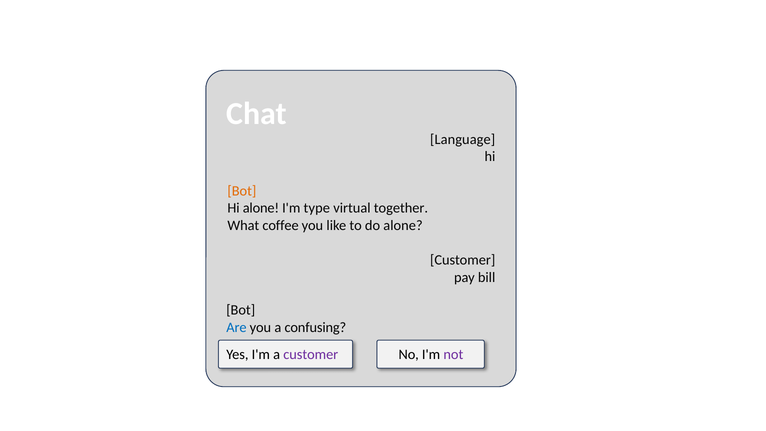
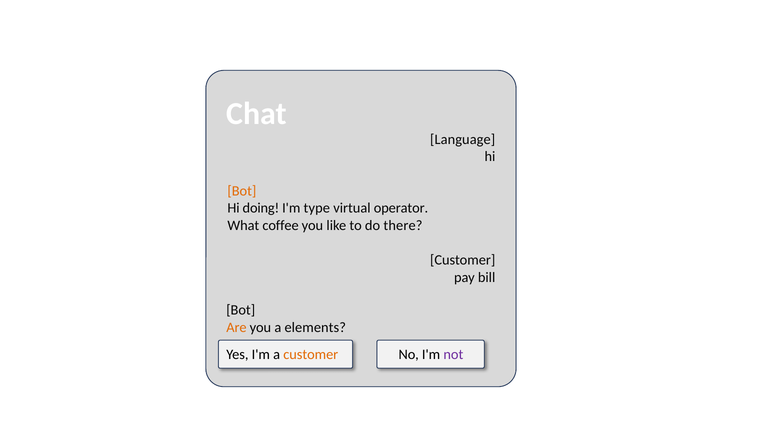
Hi alone: alone -> doing (261, 208)
together: together -> operator (401, 208)
do alone: alone -> there (403, 225)
Are colour: blue -> orange (236, 327)
confusing: confusing -> elements (315, 327)
customer colour: purple -> orange (311, 355)
